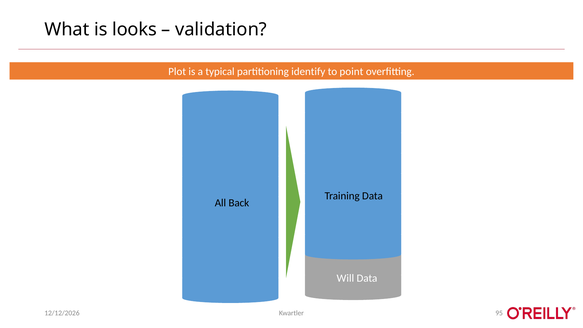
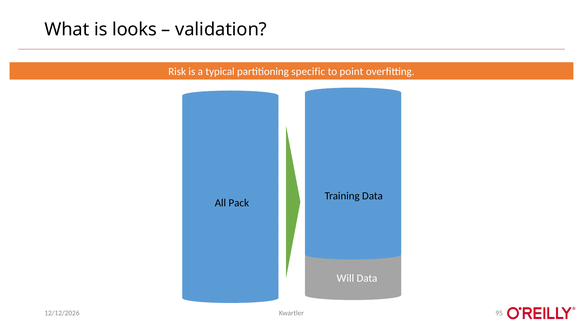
Plot: Plot -> Risk (177, 72)
identify: identify -> specific (308, 72)
Back: Back -> Pack (239, 203)
